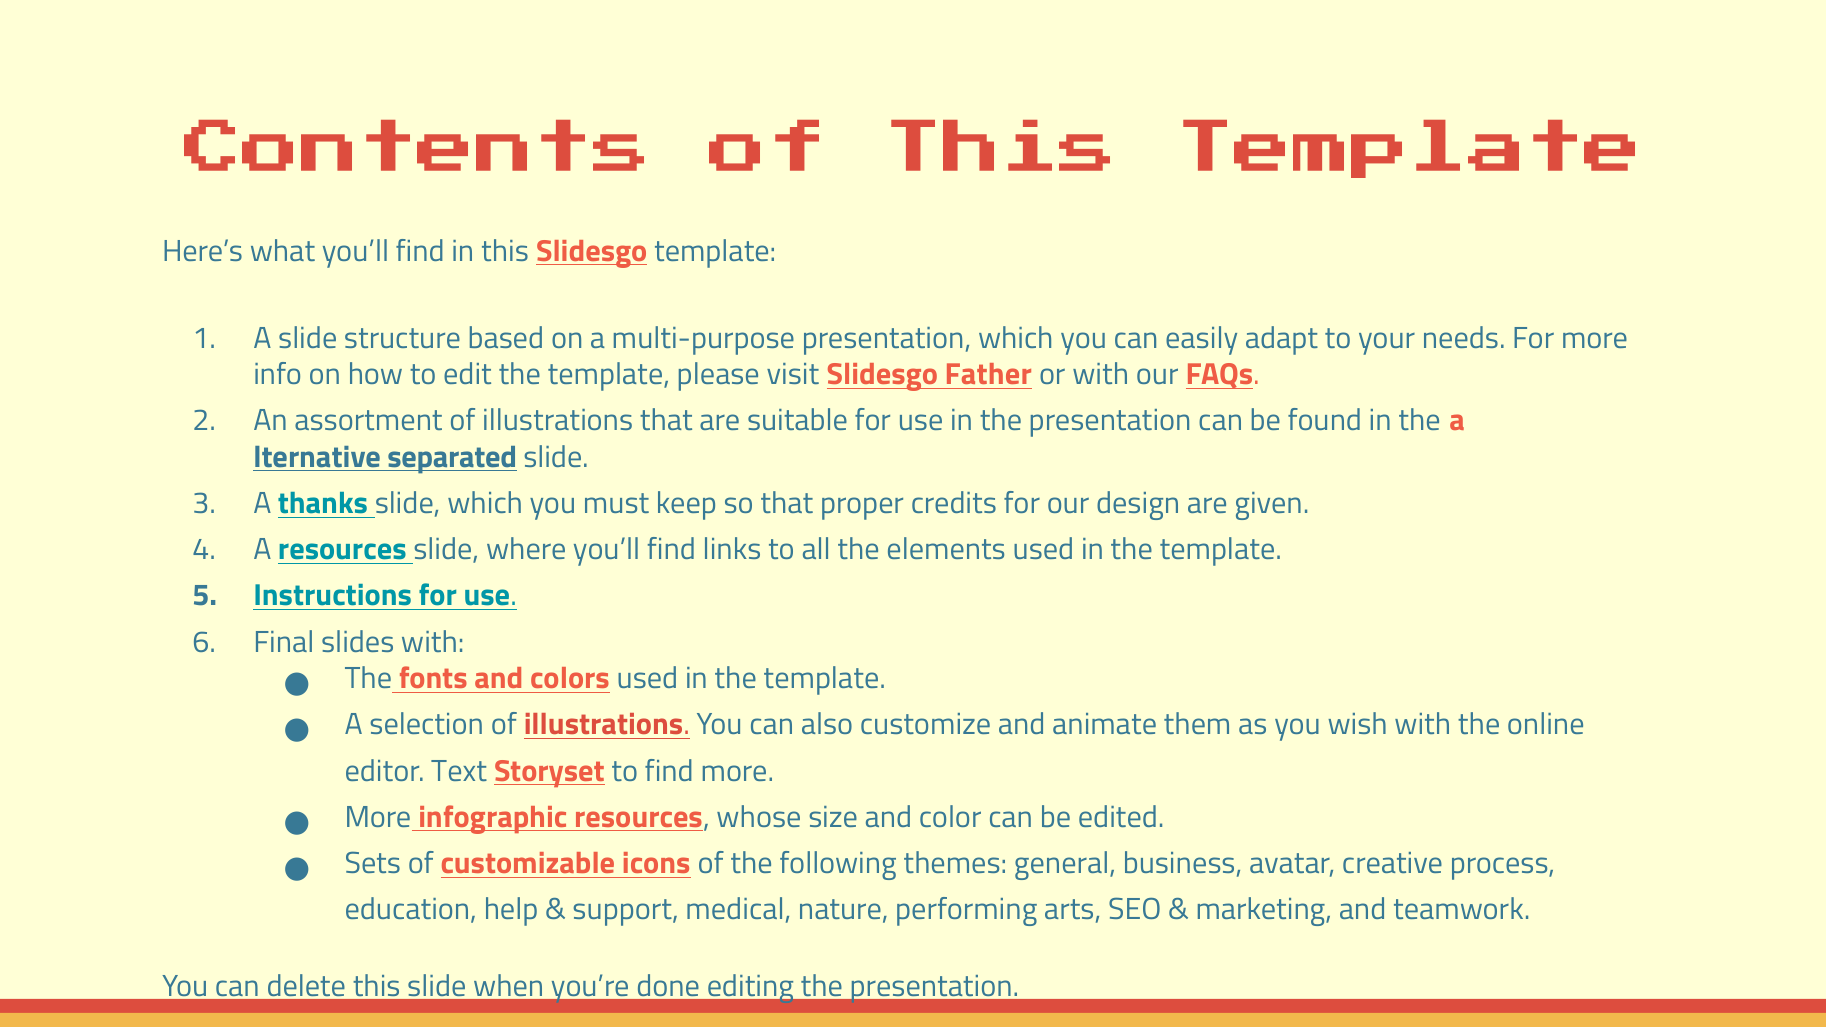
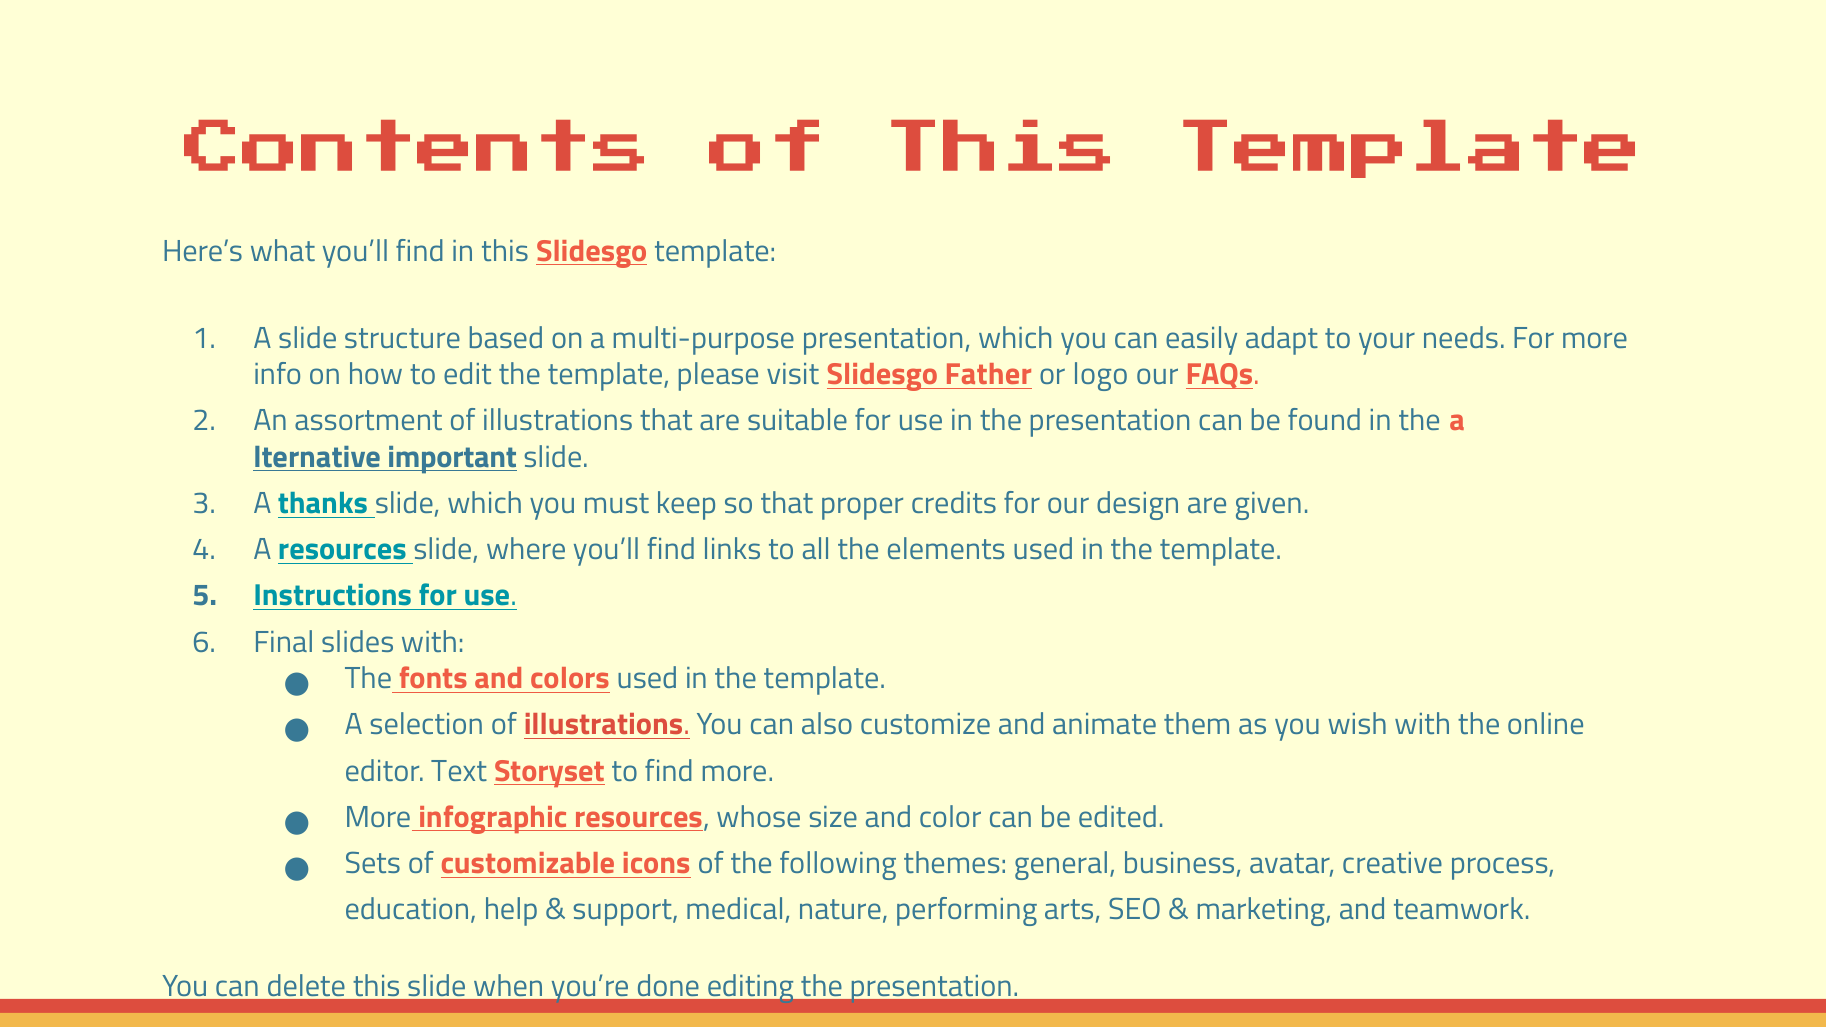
or with: with -> logo (1101, 375)
separated: separated -> important (452, 457)
